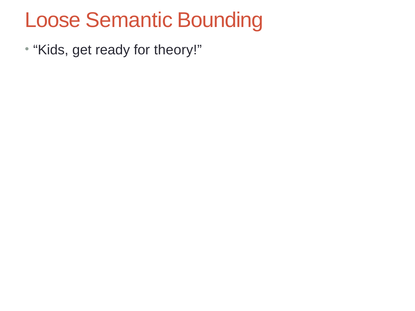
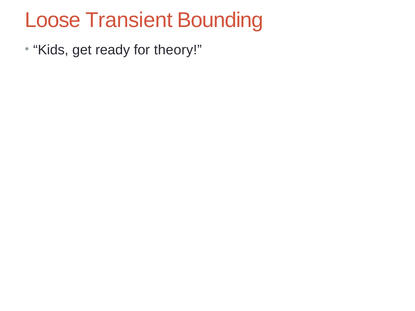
Semantic: Semantic -> Transient (129, 20)
